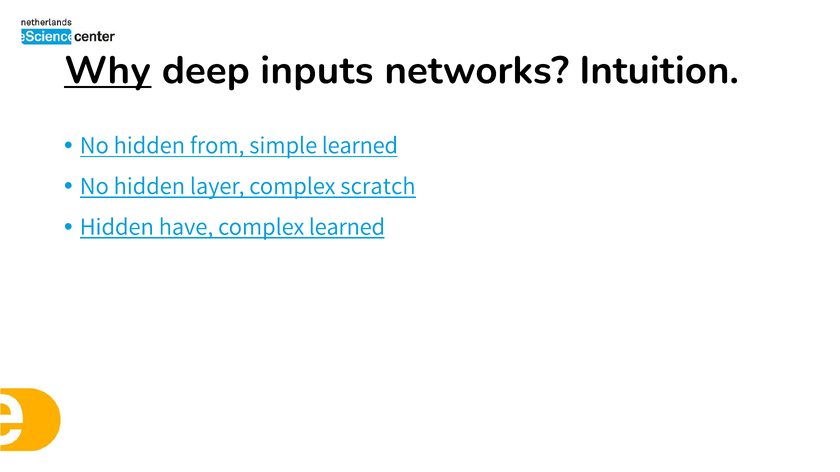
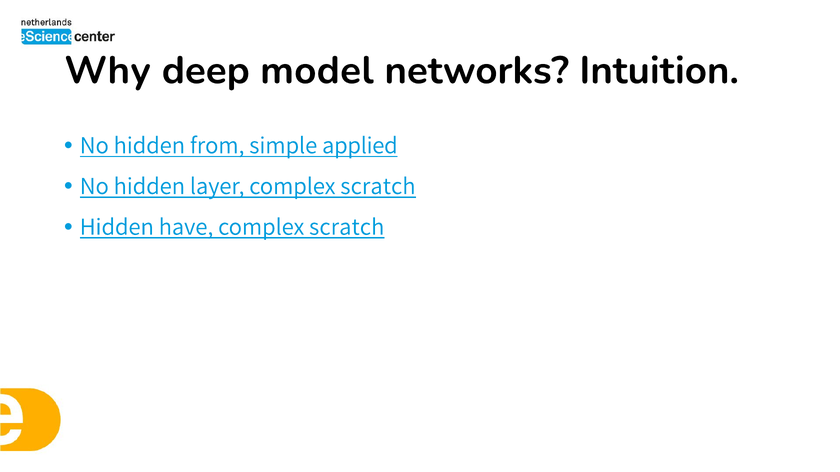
Why underline: present -> none (108, 71)
inputs: inputs -> model (317, 71)
simple learned: learned -> applied (360, 145)
learned: learned -> scratch (347, 227)
